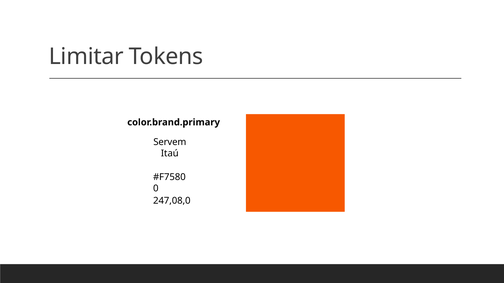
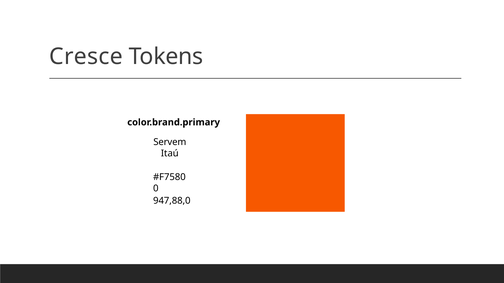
Limitar: Limitar -> Cresce (86, 57)
247,08,0: 247,08,0 -> 947,88,0 (172, 201)
